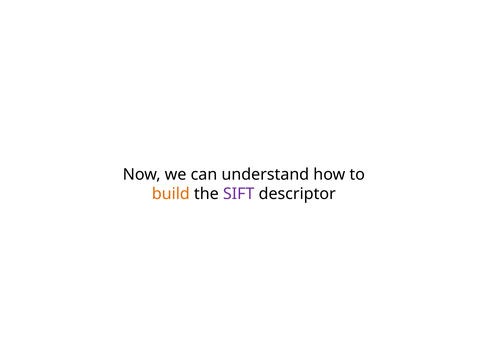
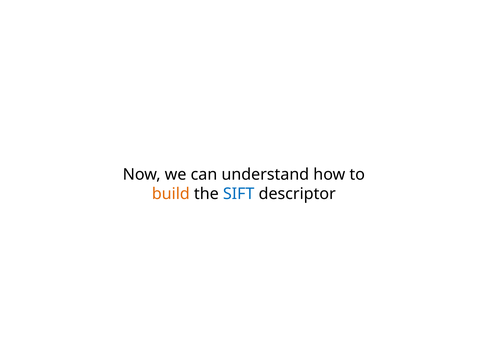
SIFT colour: purple -> blue (239, 194)
